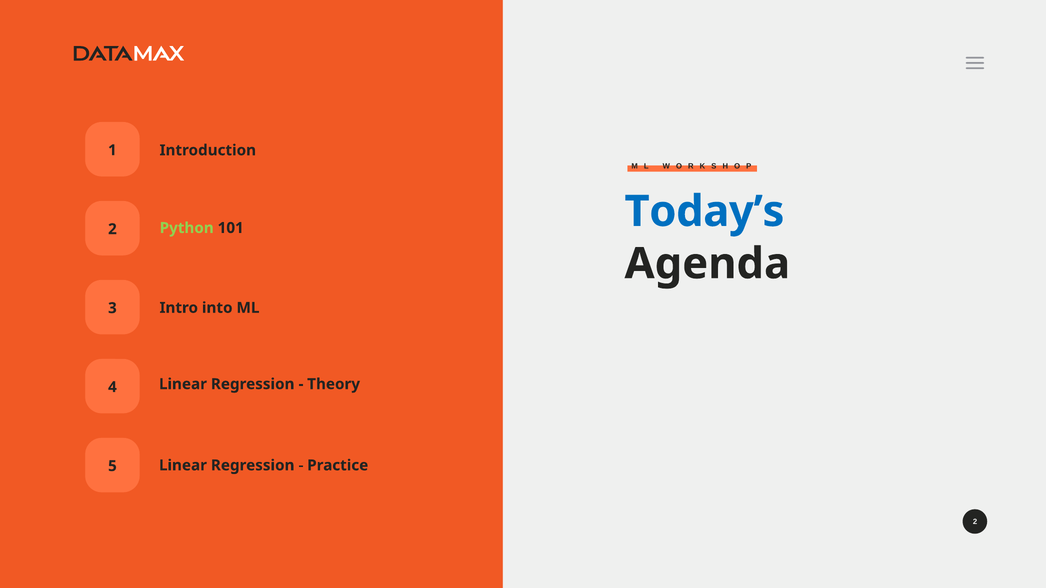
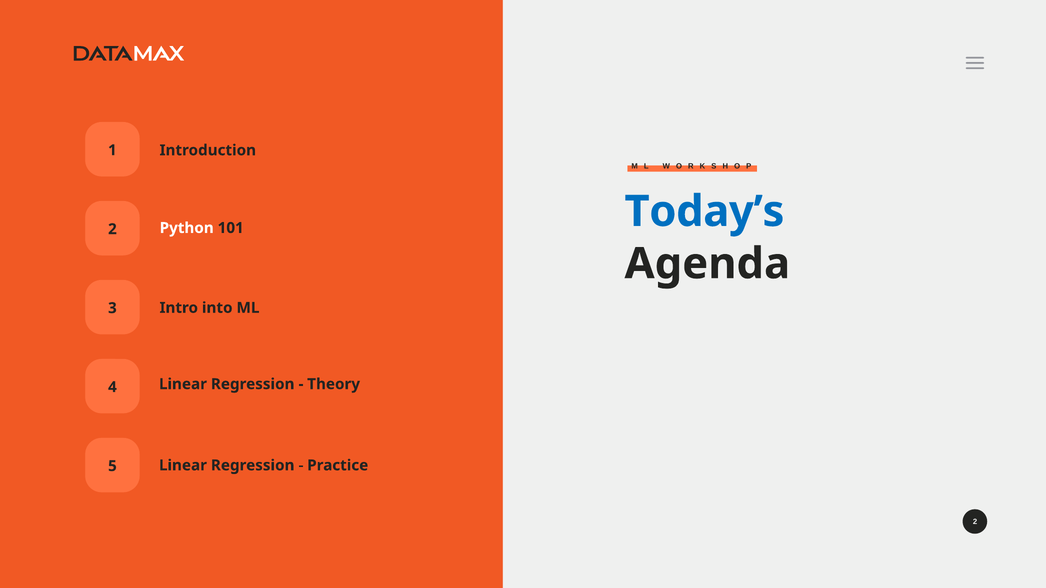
Python colour: light green -> white (187, 228)
